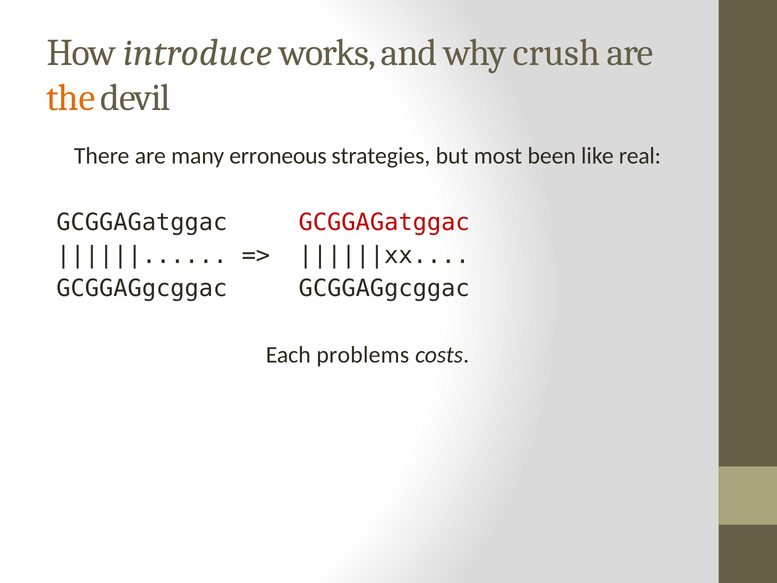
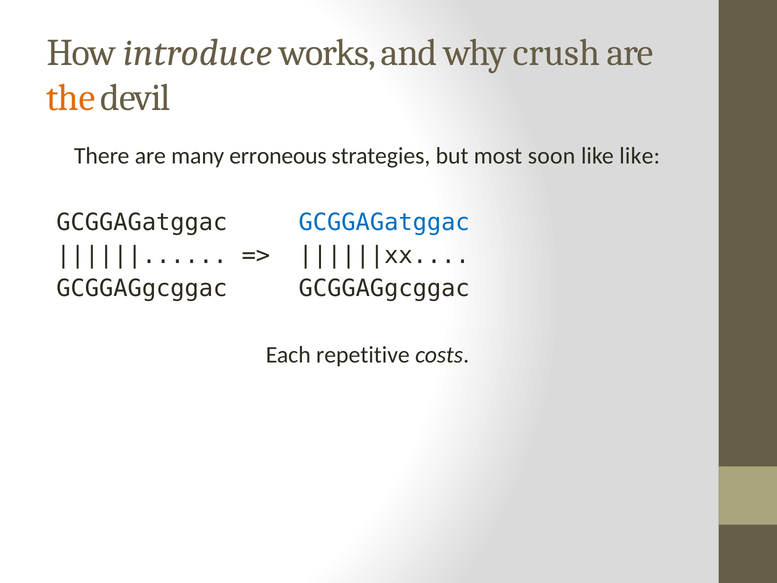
been: been -> soon (552, 156)
like real: real -> like (640, 156)
GCGGAGatggac colour: red -> blue (384, 222)
problems: problems -> repetitive (363, 355)
